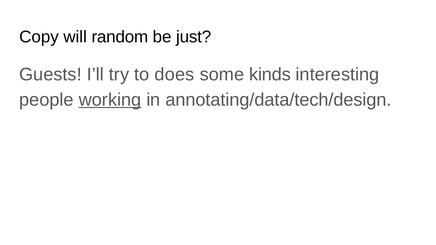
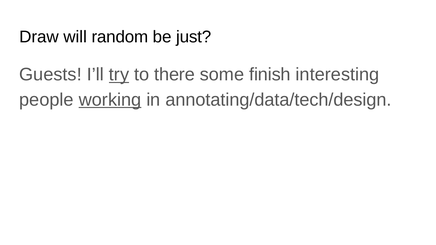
Copy: Copy -> Draw (39, 37)
try underline: none -> present (119, 75)
does: does -> there (175, 75)
kinds: kinds -> finish (270, 75)
